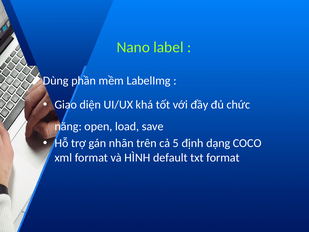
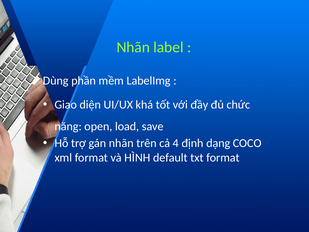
Nano: Nano -> Nhãn (133, 47)
5: 5 -> 4 (176, 143)
